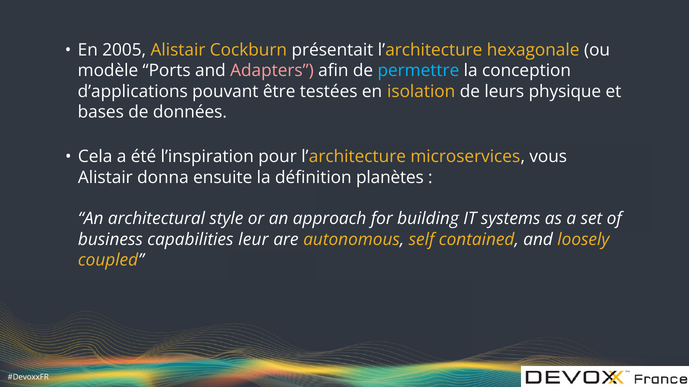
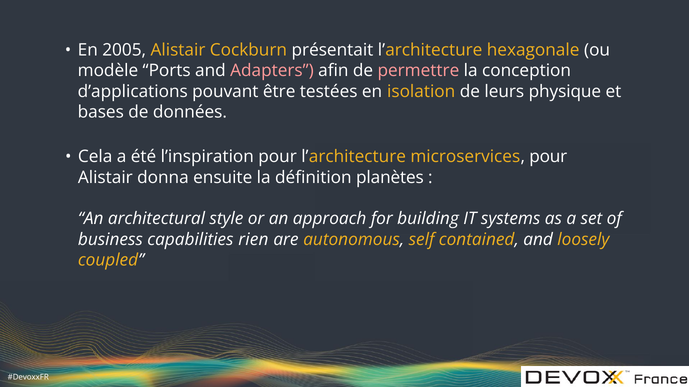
permettre colour: light blue -> pink (418, 71)
microservices vous: vous -> pour (548, 157)
leur: leur -> rien (253, 240)
